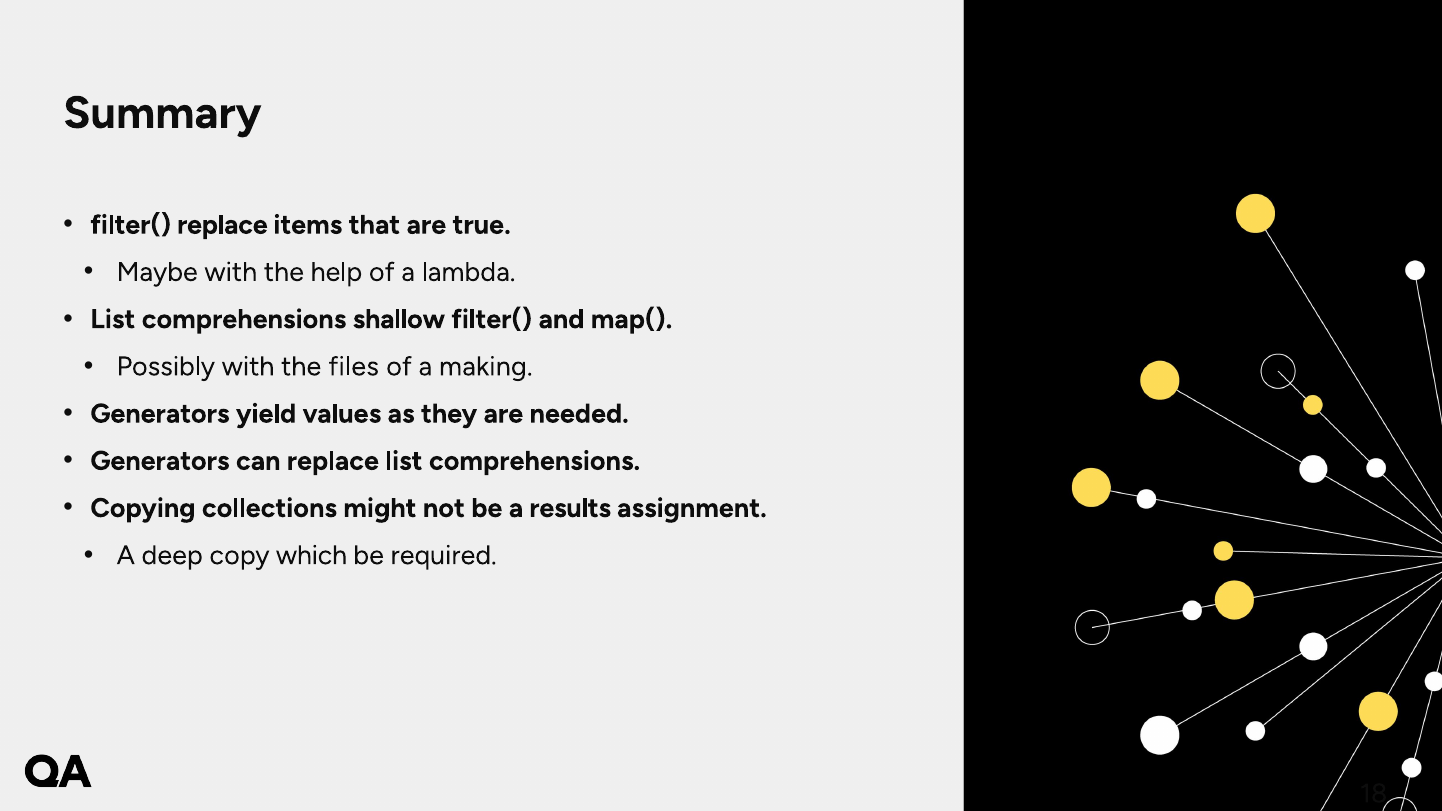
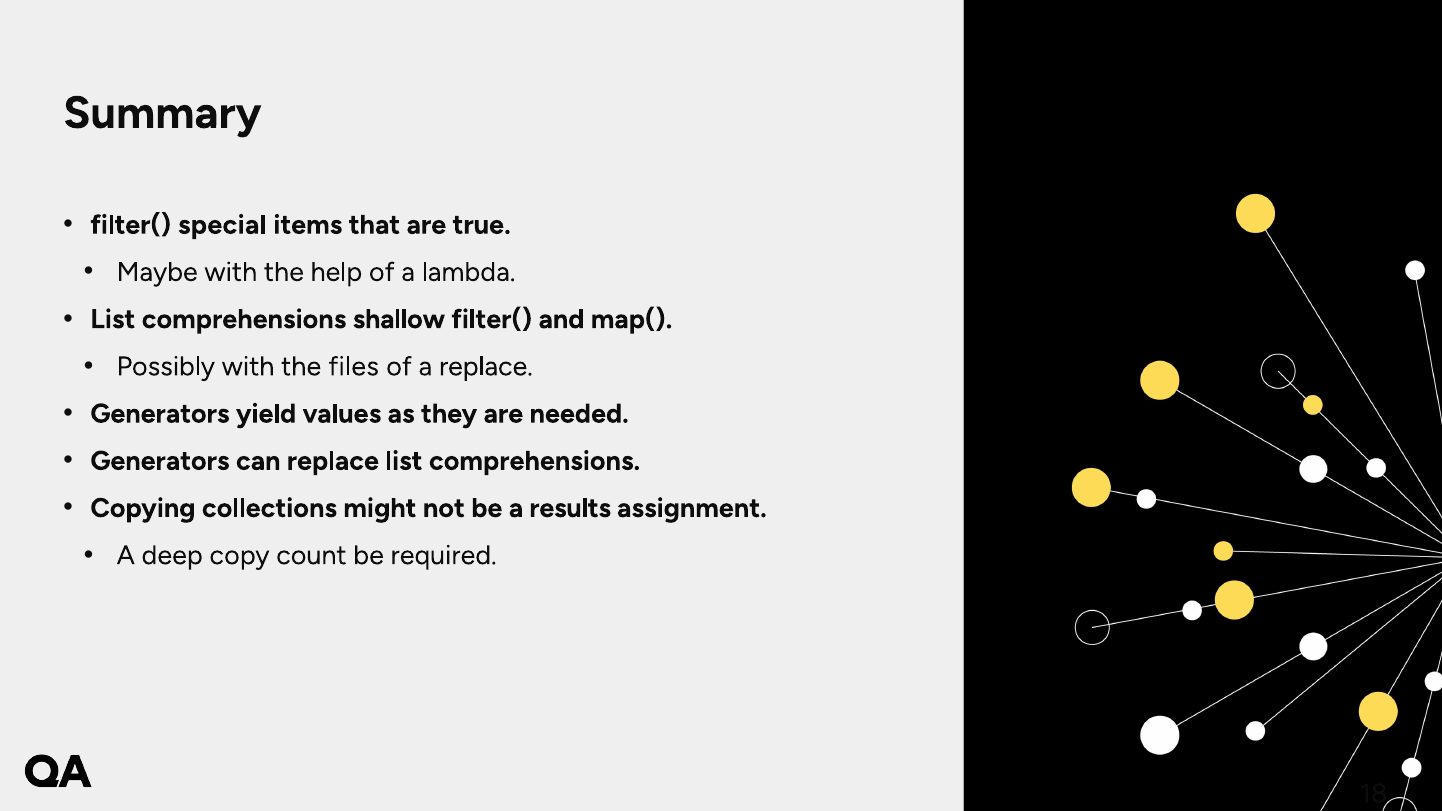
filter( replace: replace -> special (222, 225)
a making: making -> replace (486, 366)
which: which -> count (311, 555)
